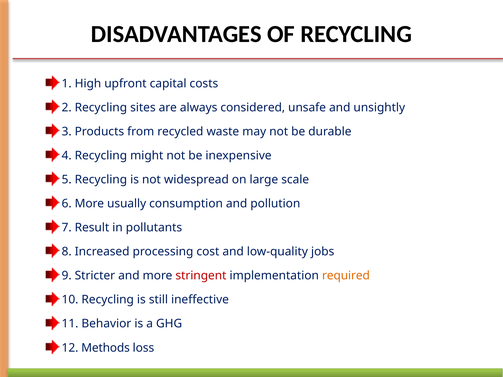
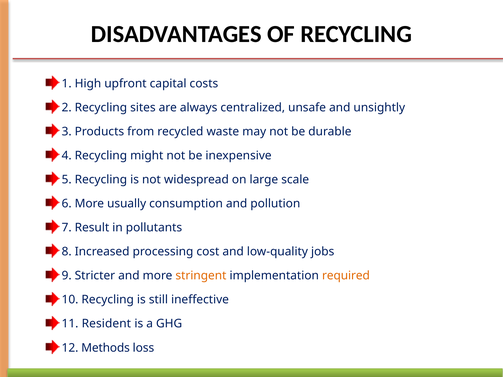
considered: considered -> centralized (253, 108)
stringent colour: red -> orange (201, 276)
Behavior: Behavior -> Resident (106, 324)
